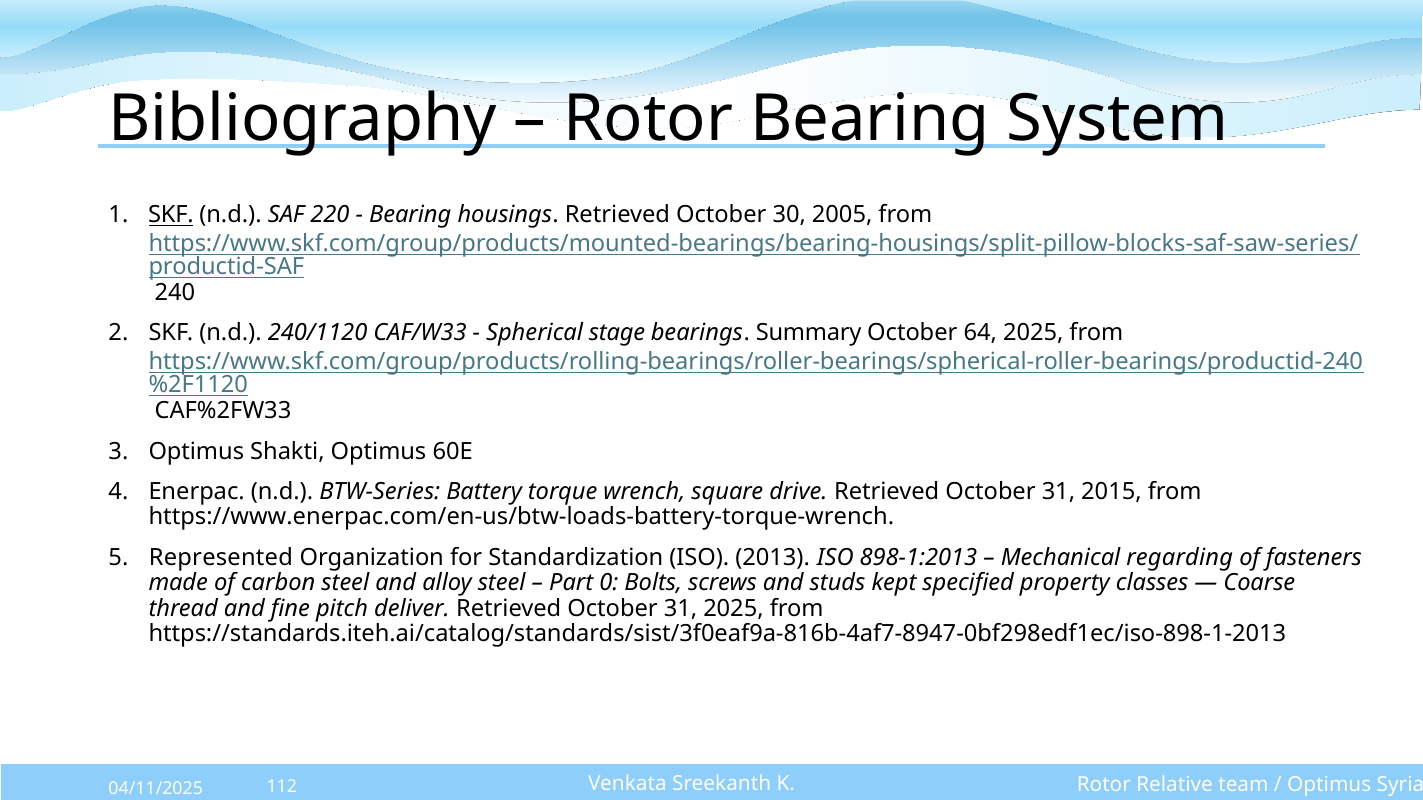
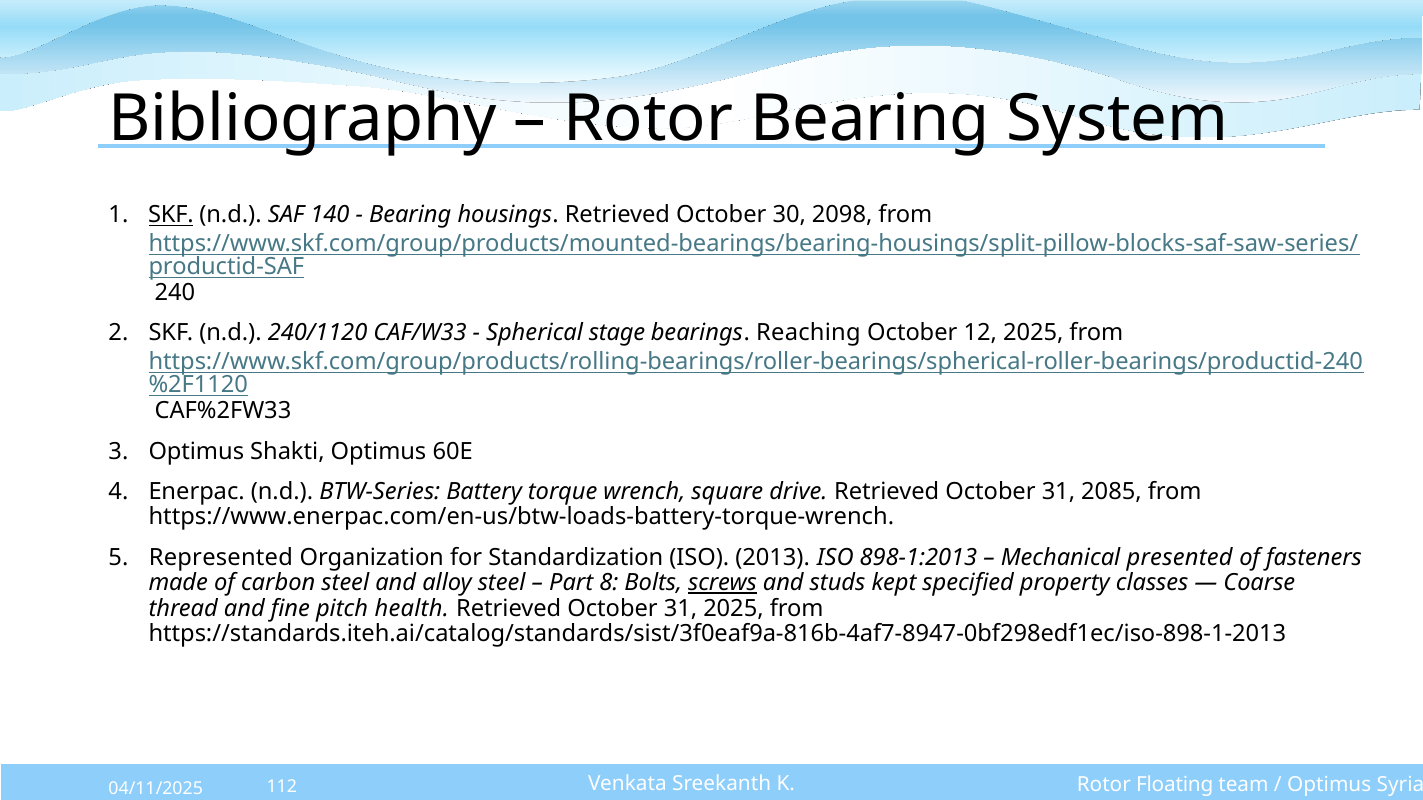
220: 220 -> 140 (330, 215)
2005: 2005 -> 2098 (842, 215)
Summary: Summary -> Reaching (808, 333)
64: 64 -> 12 (980, 333)
2015: 2015 -> 2085 (1111, 492)
regarding: regarding -> presented (1180, 558)
0: 0 -> 8 (609, 583)
screws underline: none -> present (723, 583)
deliver: deliver -> health (412, 609)
Relative: Relative -> Floating (1175, 785)
